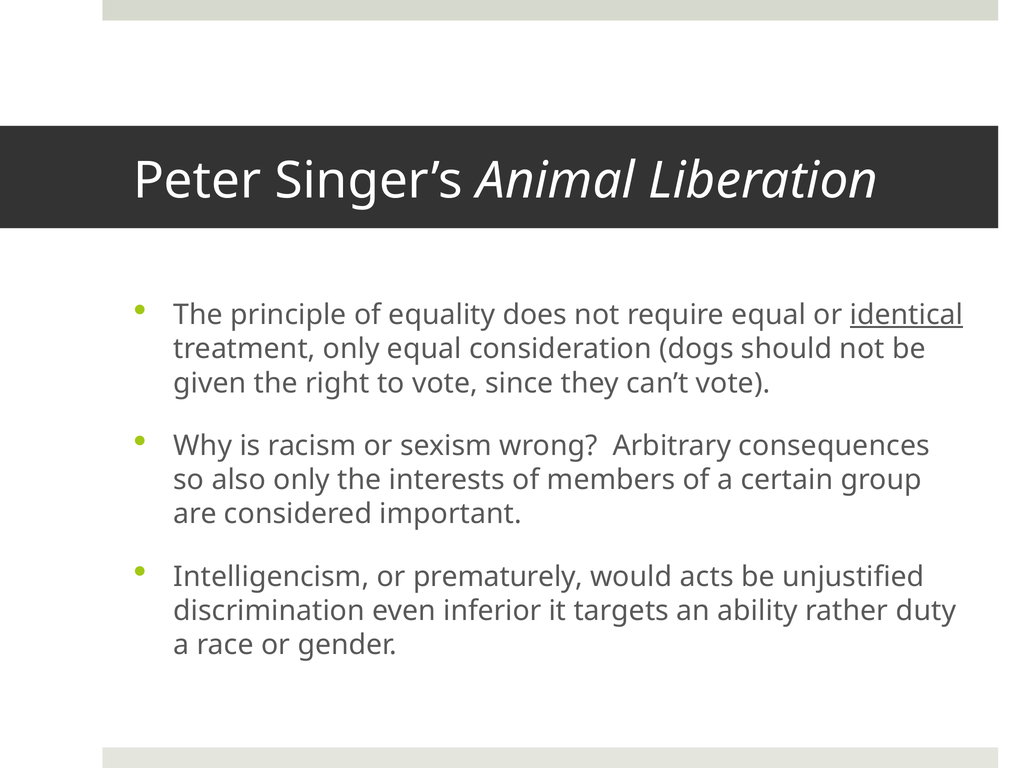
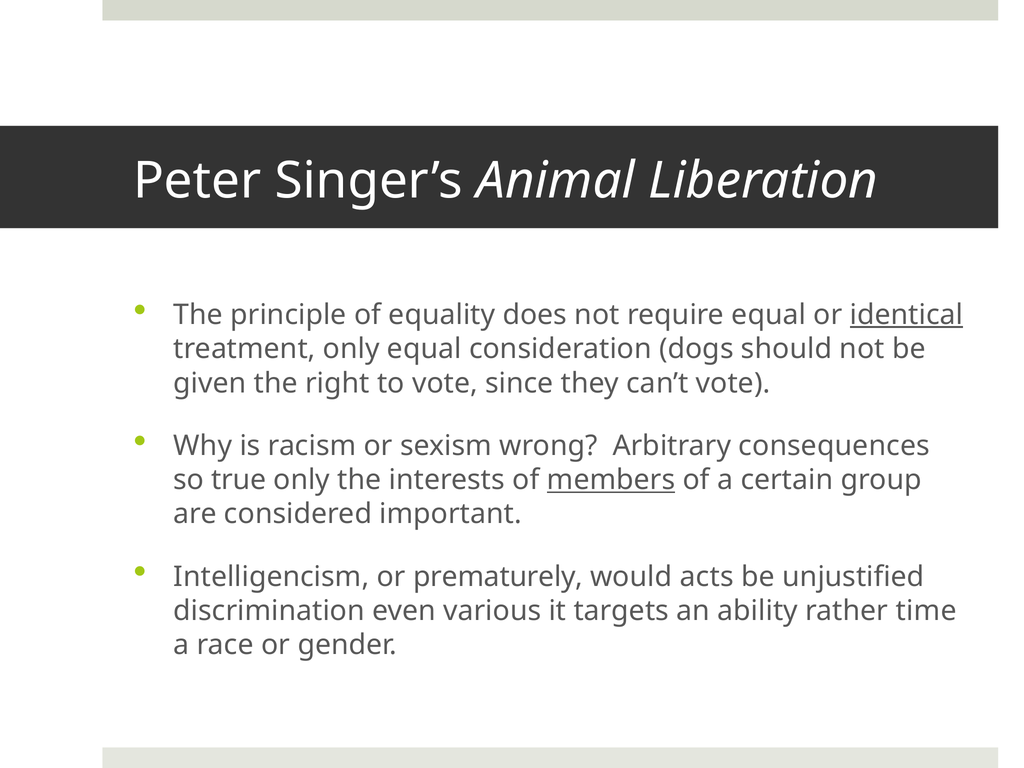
also: also -> true (239, 480)
members underline: none -> present (611, 480)
inferior: inferior -> various (492, 611)
duty: duty -> time (926, 611)
